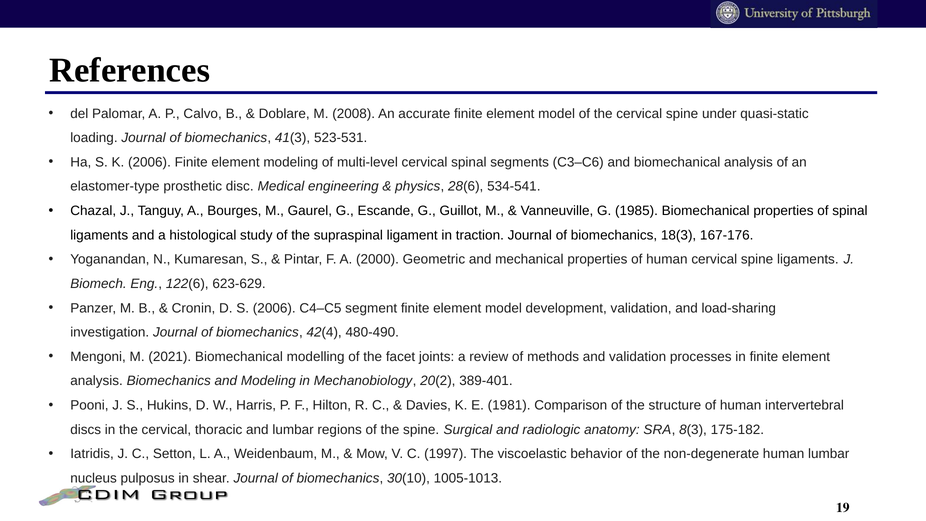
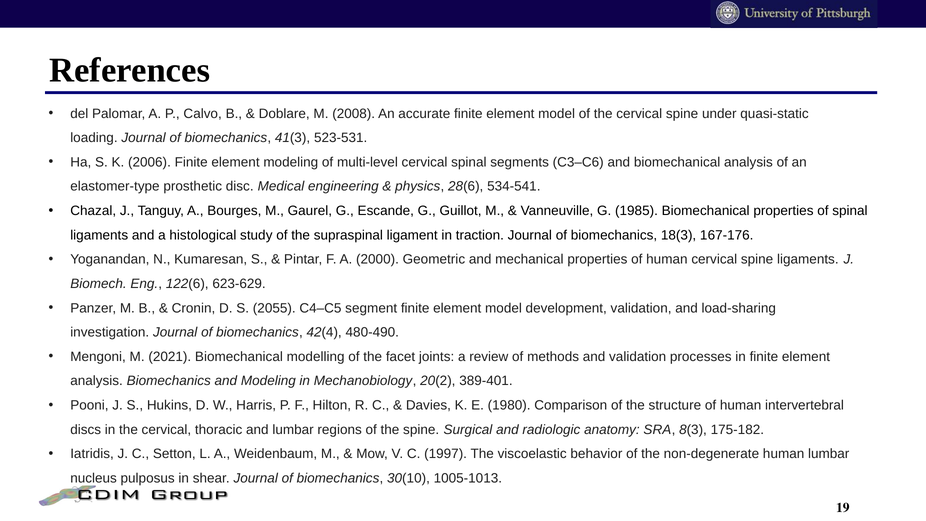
S 2006: 2006 -> 2055 (274, 308)
1981: 1981 -> 1980 (509, 405)
